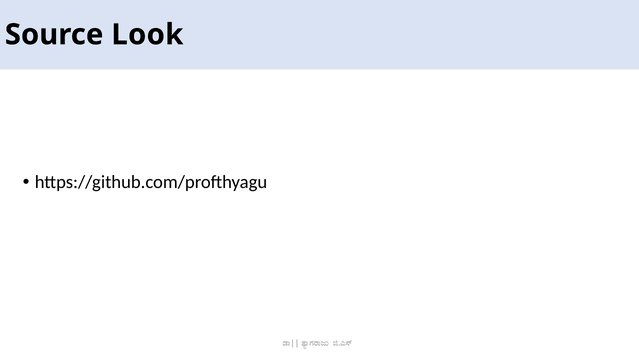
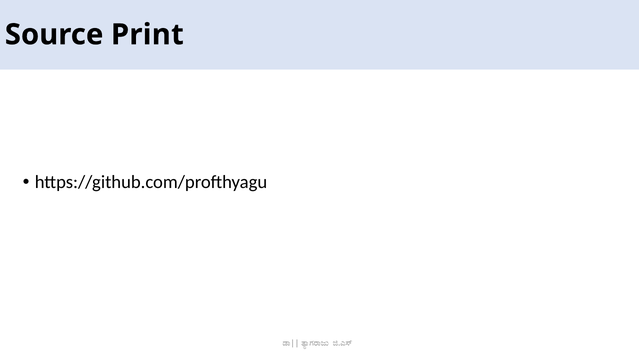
Look: Look -> Print (147, 35)
